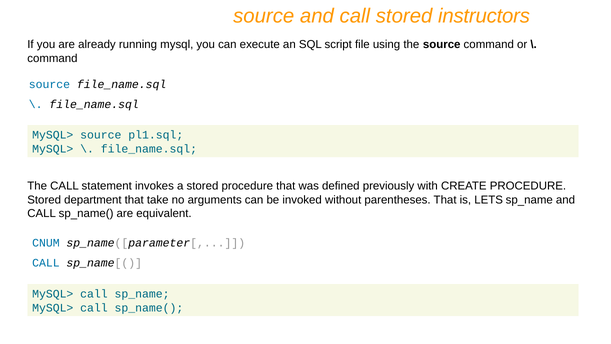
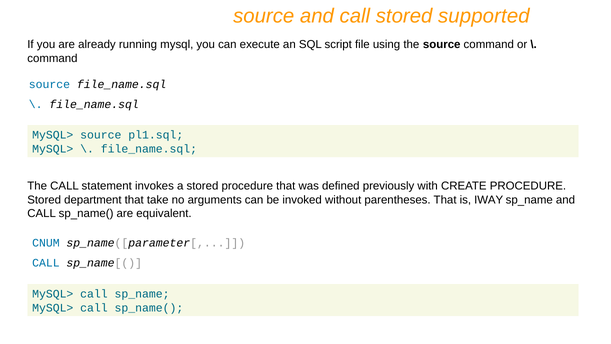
instructors: instructors -> supported (484, 16)
LETS: LETS -> IWAY (489, 200)
